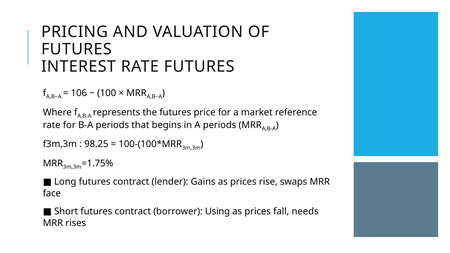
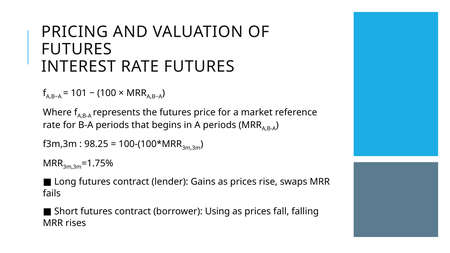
106: 106 -> 101 (79, 93)
face: face -> fails (52, 194)
needs: needs -> falling (305, 212)
